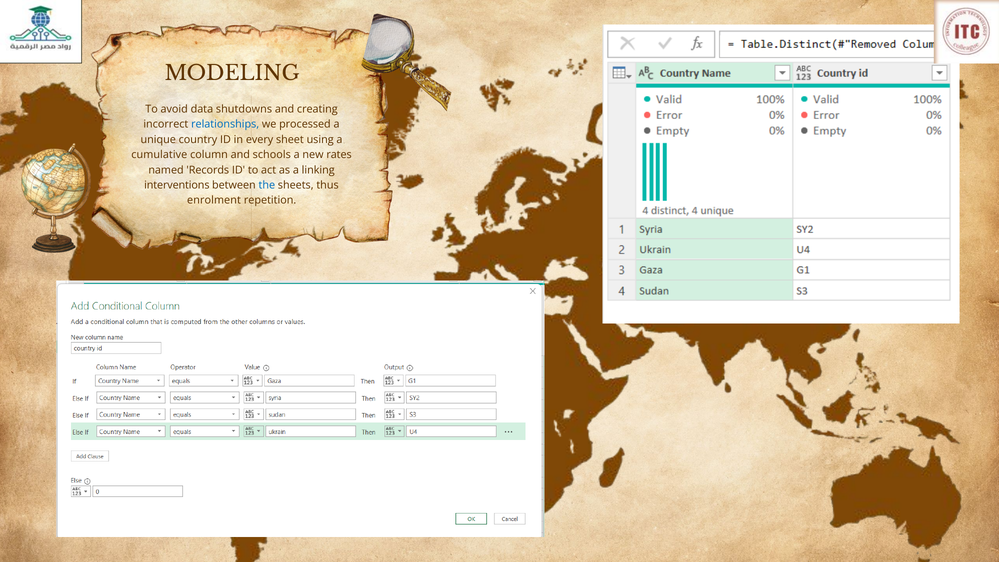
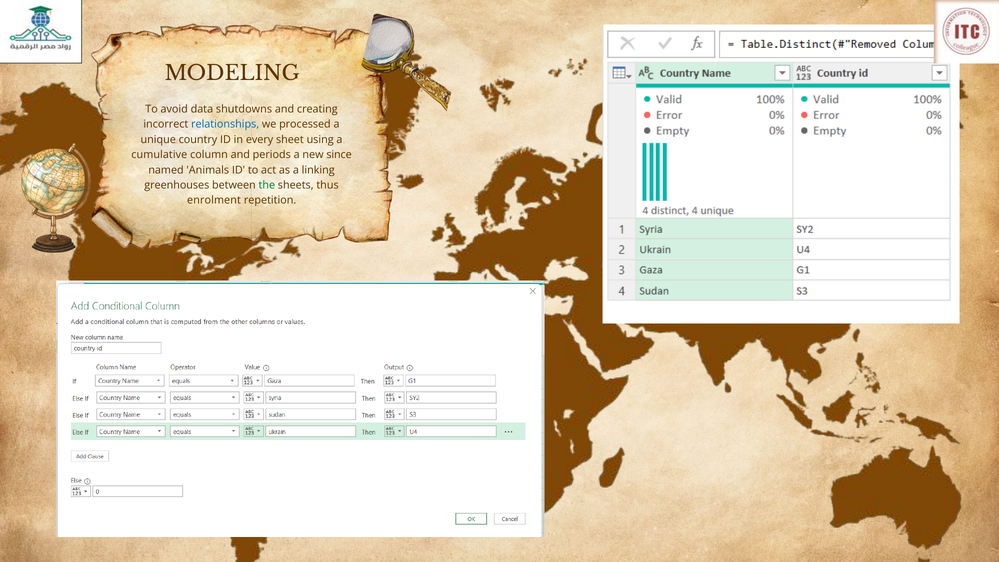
schools: schools -> periods (272, 155)
rates: rates -> since (339, 155)
Records: Records -> Animals (208, 170)
interventions: interventions -> greenhouses (177, 185)
the colour: blue -> green (267, 185)
